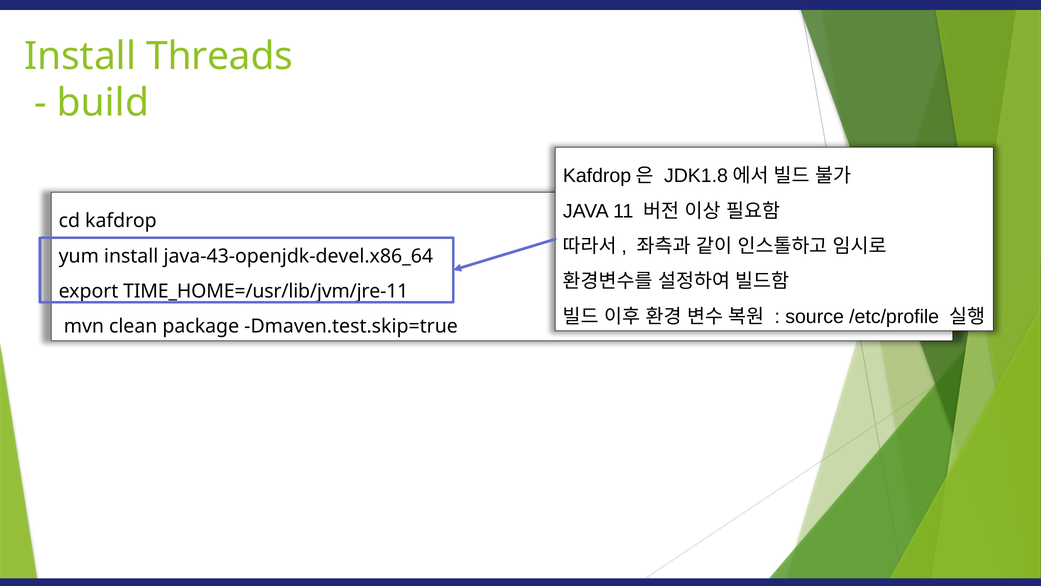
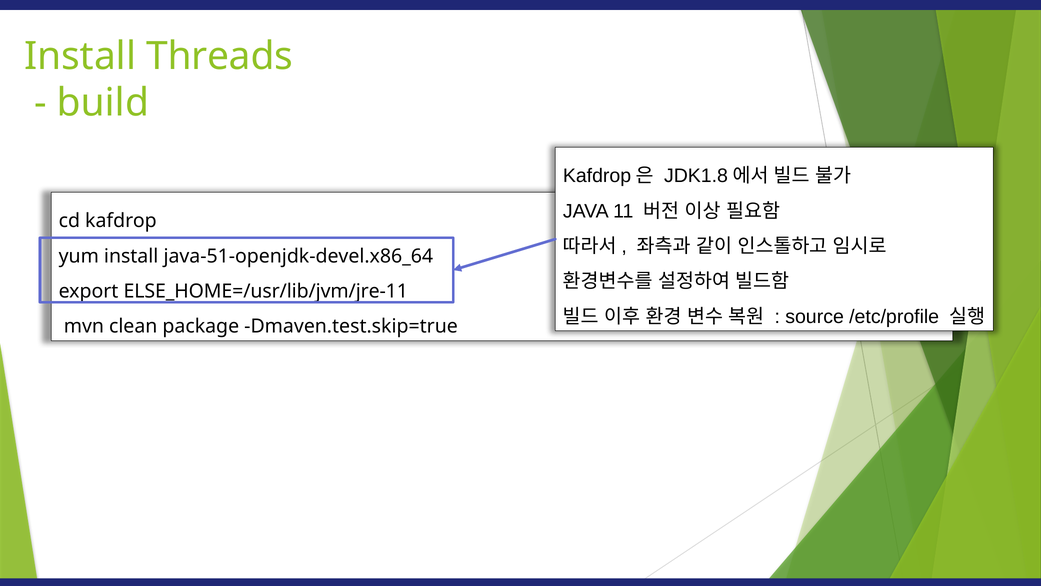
java-43-openjdk-devel.x86_64: java-43-openjdk-devel.x86_64 -> java-51-openjdk-devel.x86_64 (298, 256)
TIME_HOME=/usr/lib/jvm/jre-11: TIME_HOME=/usr/lib/jvm/jre-11 -> ELSE_HOME=/usr/lib/jvm/jre-11 (266, 291)
